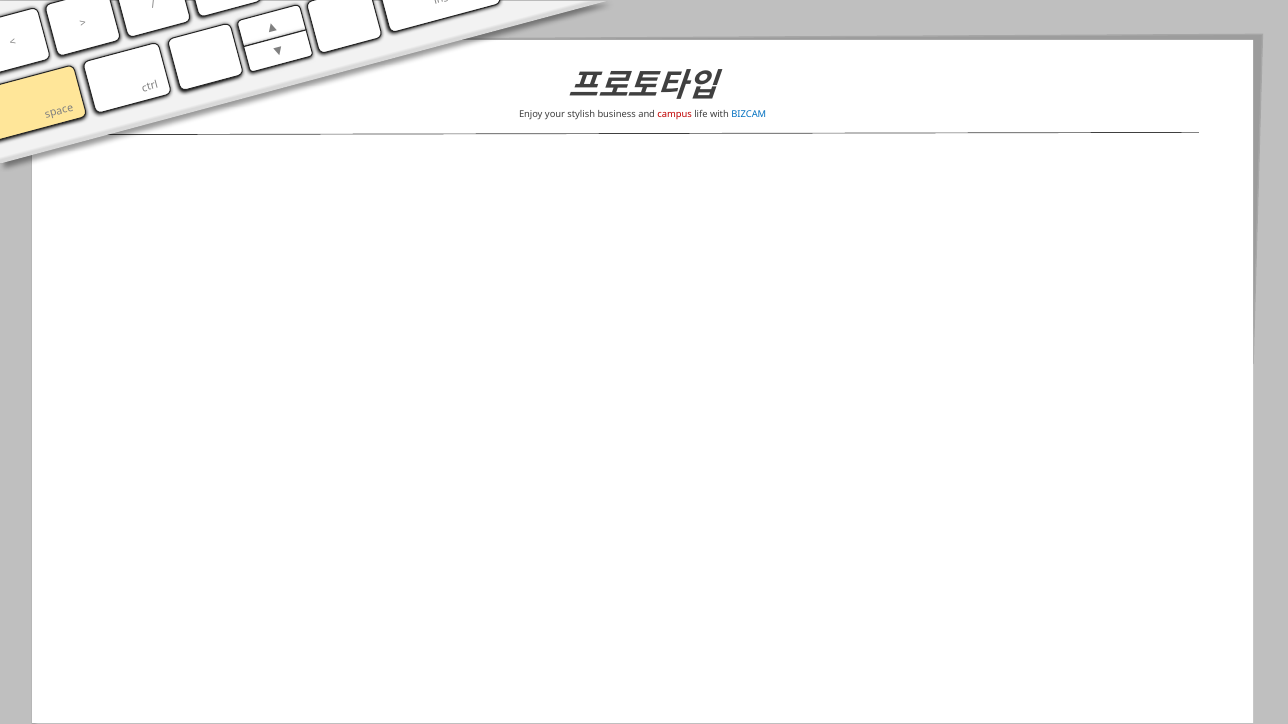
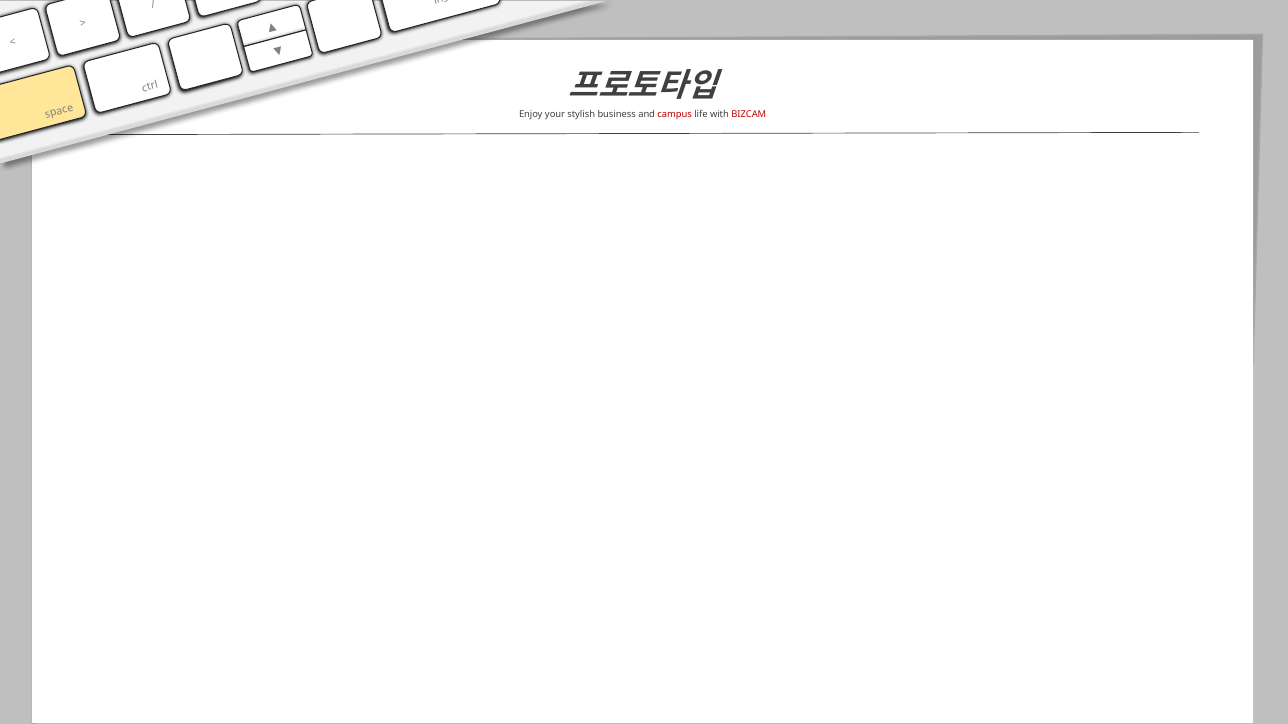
BIZCAM colour: blue -> red (749, 115)
